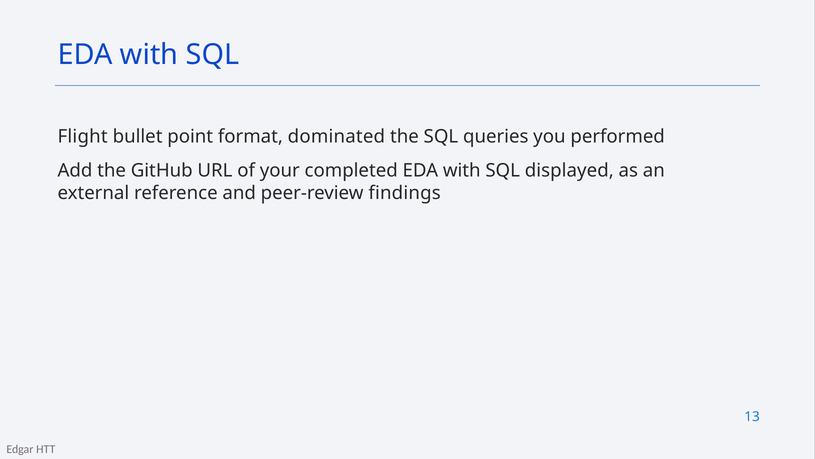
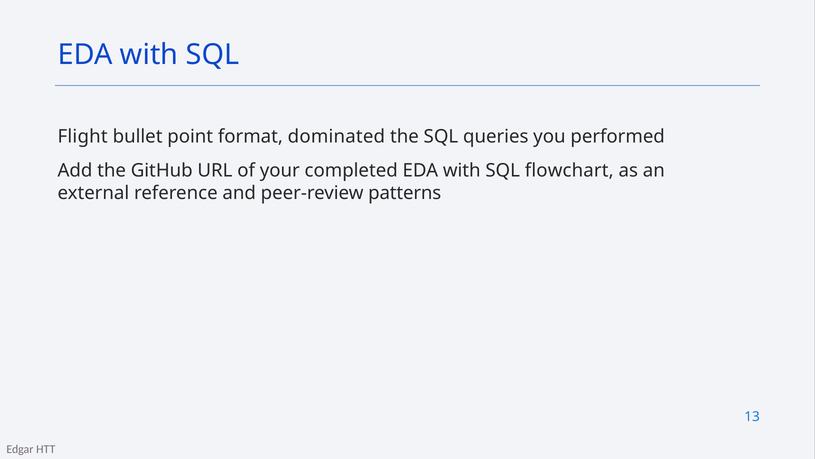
displayed: displayed -> flowchart (569, 171)
findings: findings -> patterns (405, 193)
